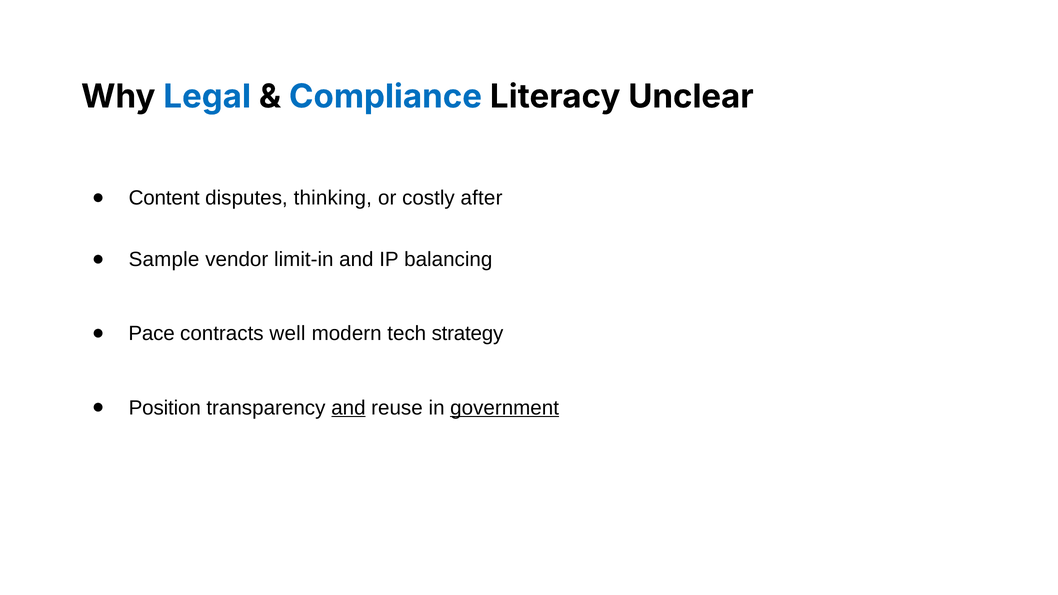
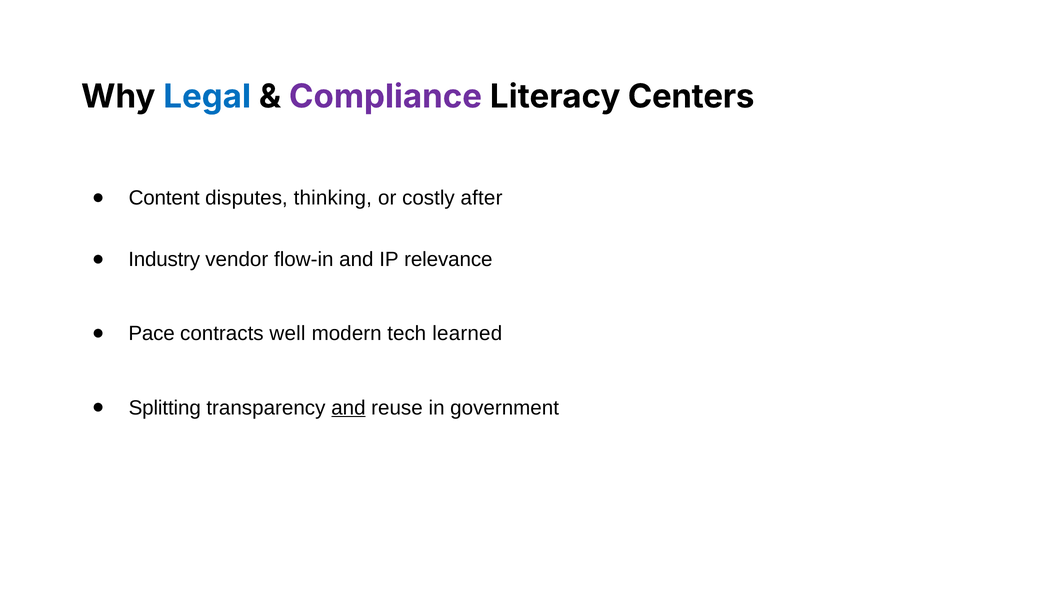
Compliance colour: blue -> purple (385, 97)
Unclear: Unclear -> Centers (691, 97)
Sample: Sample -> Industry (164, 260)
limit-in: limit-in -> flow-in (304, 260)
balancing: balancing -> relevance (448, 260)
strategy: strategy -> learned (467, 334)
Position: Position -> Splitting (165, 408)
government underline: present -> none (505, 408)
